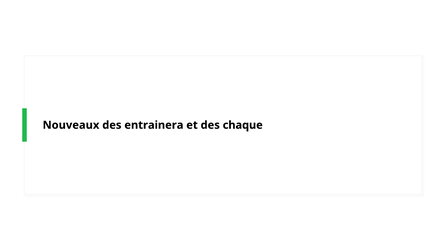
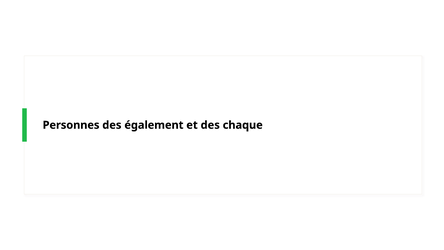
Nouveaux: Nouveaux -> Personnes (71, 125)
entrainera: entrainera -> également (154, 125)
